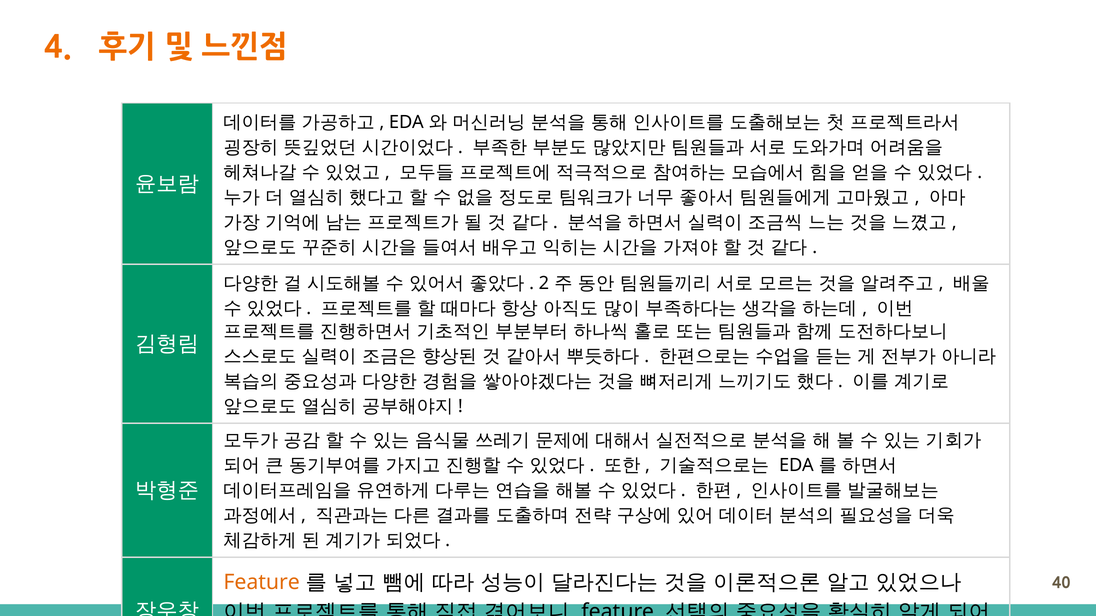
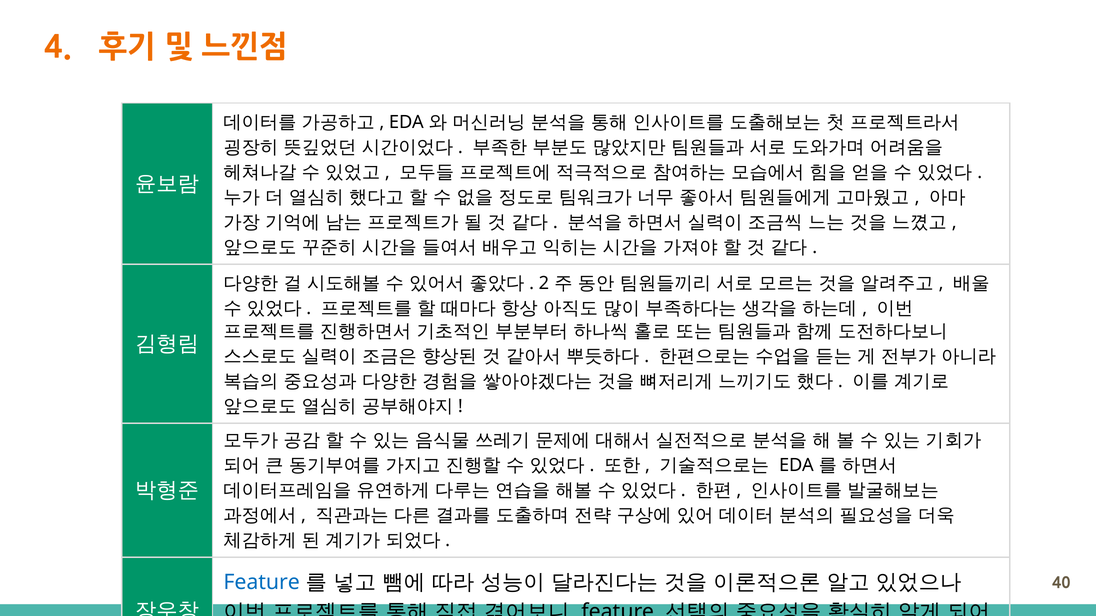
Feature colour: orange -> blue (262, 583)
